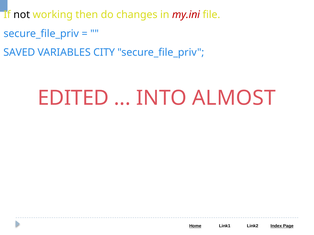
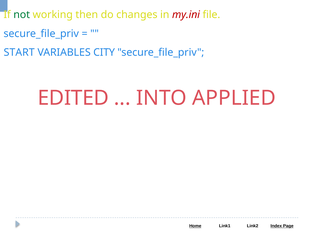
not colour: black -> green (22, 15)
SAVED: SAVED -> START (19, 53)
ALMOST: ALMOST -> APPLIED (234, 98)
